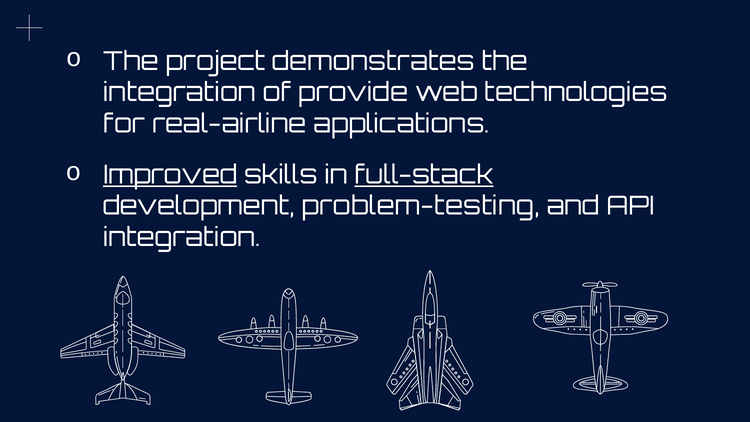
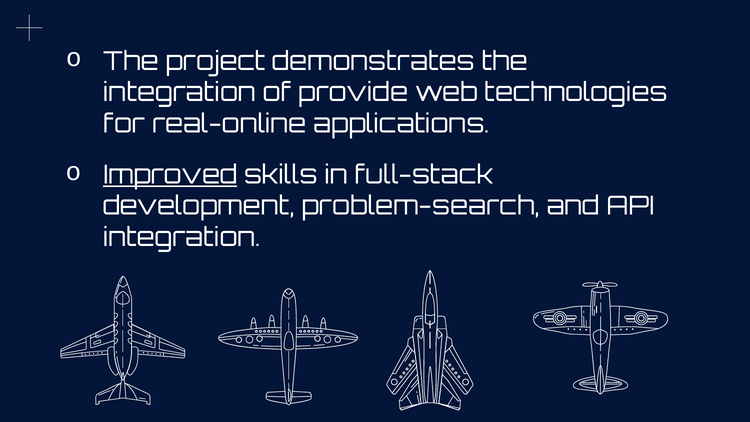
real-airline: real-airline -> real-online (229, 124)
full-stack underline: present -> none (424, 175)
problem-testing: problem-testing -> problem-search (421, 206)
